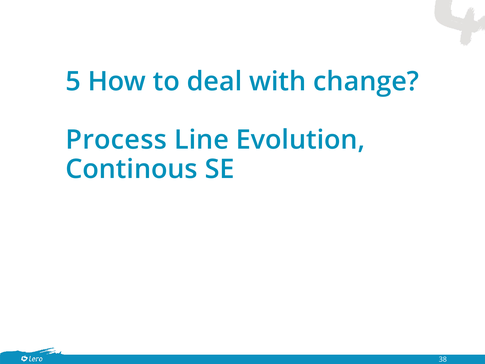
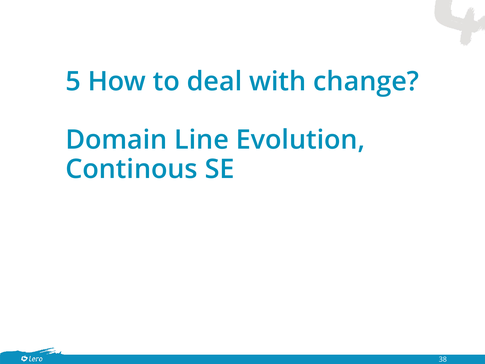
Process: Process -> Domain (116, 140)
